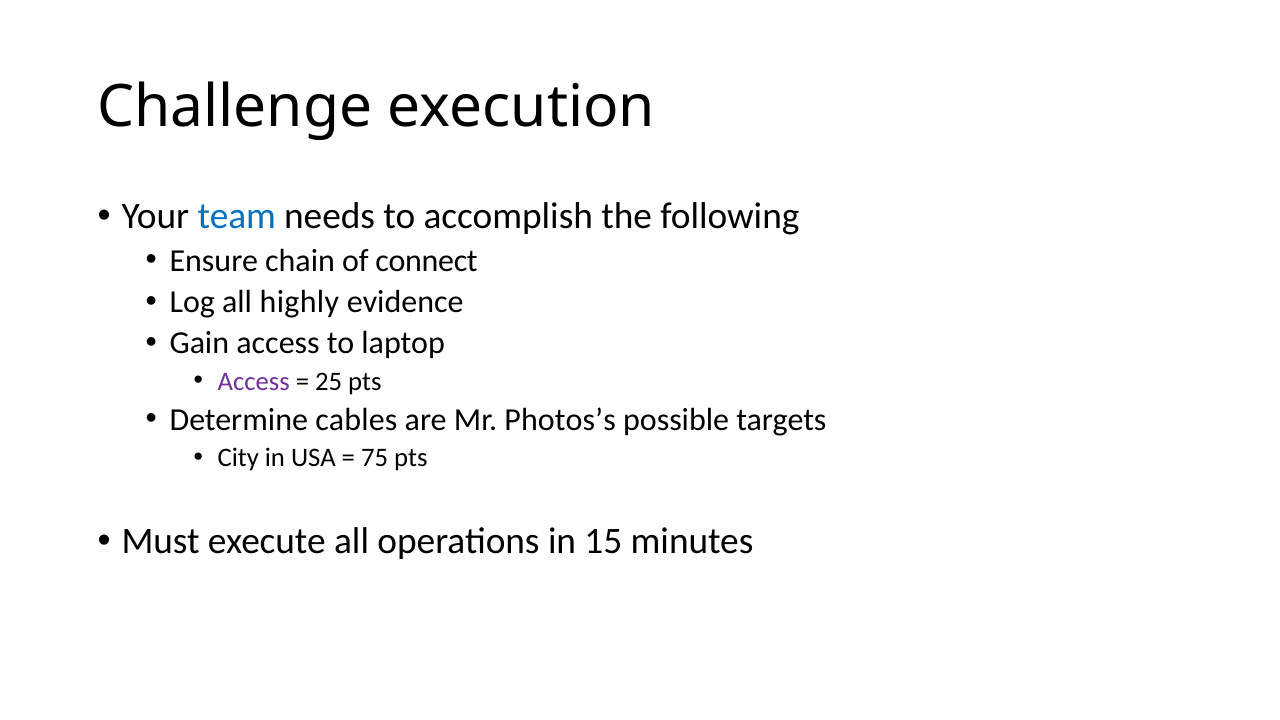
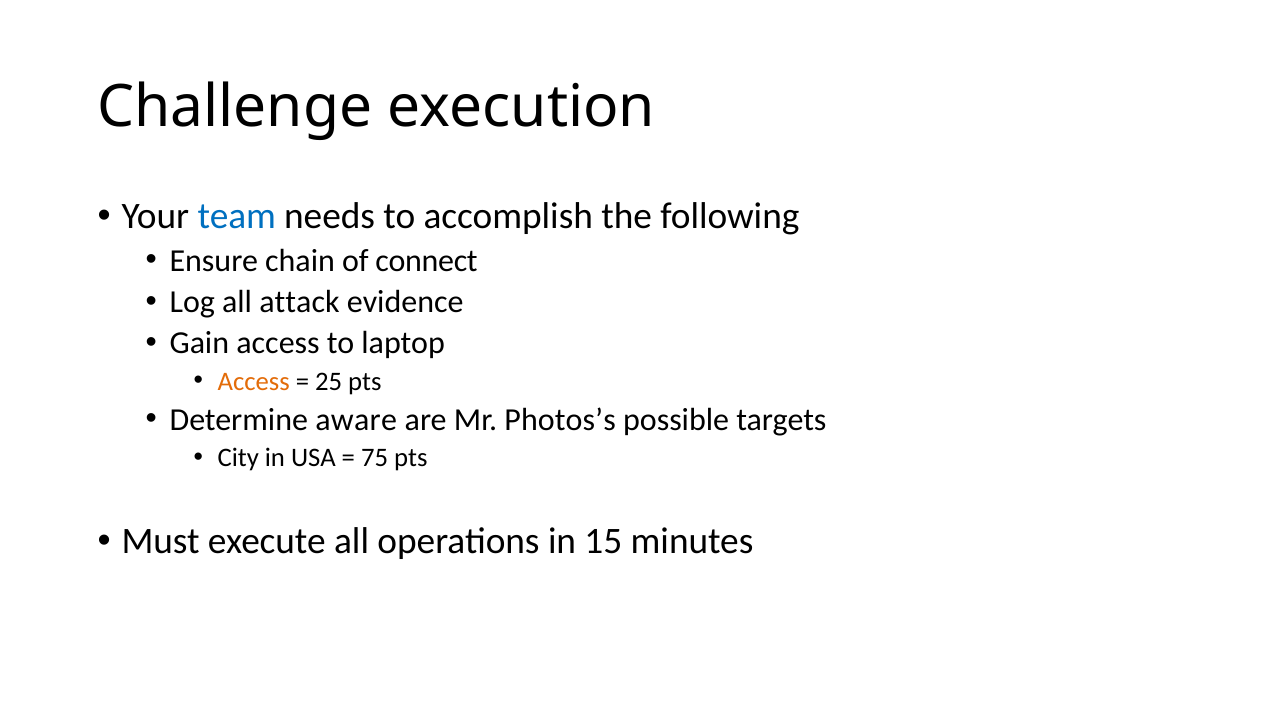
highly: highly -> attack (300, 302)
Access colour: purple -> orange (254, 381)
cables: cables -> aware (356, 420)
